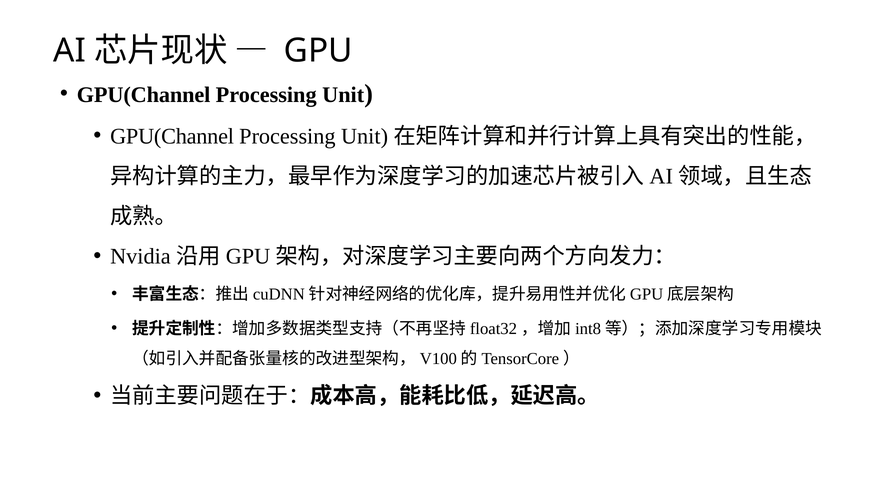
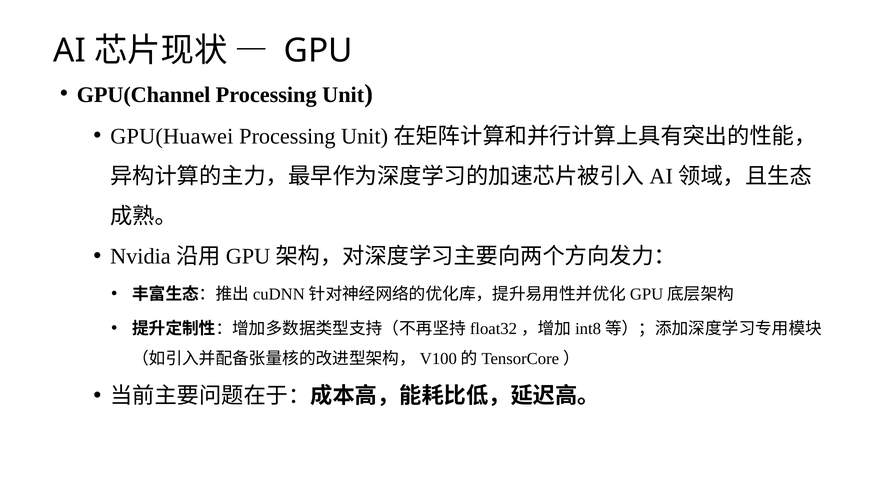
GPU(Channel: GPU(Channel -> GPU(Huawei (172, 136)
